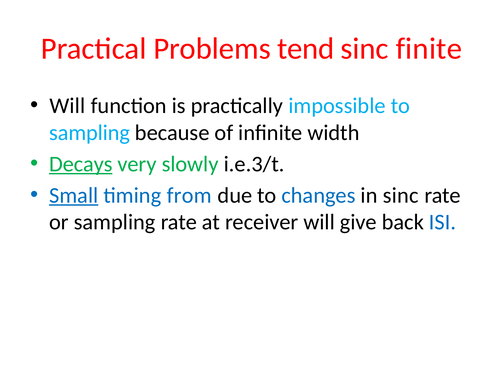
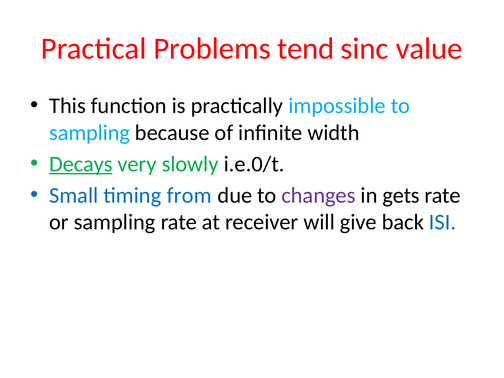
finite: finite -> value (429, 49)
Will: Will -> This (67, 106)
i.e.3/t: i.e.3/t -> i.e.0/t (254, 164)
Small underline: present -> none (74, 195)
changes colour: blue -> purple (318, 195)
in sinc: sinc -> gets (401, 195)
